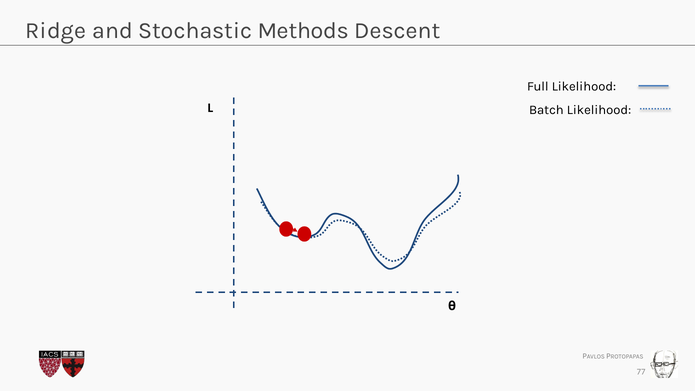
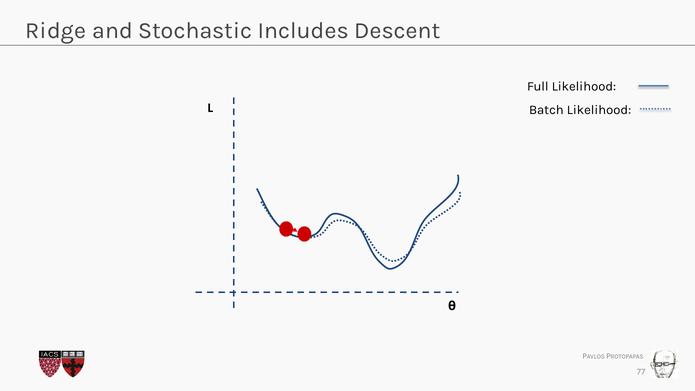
Methods: Methods -> Includes (303, 30)
